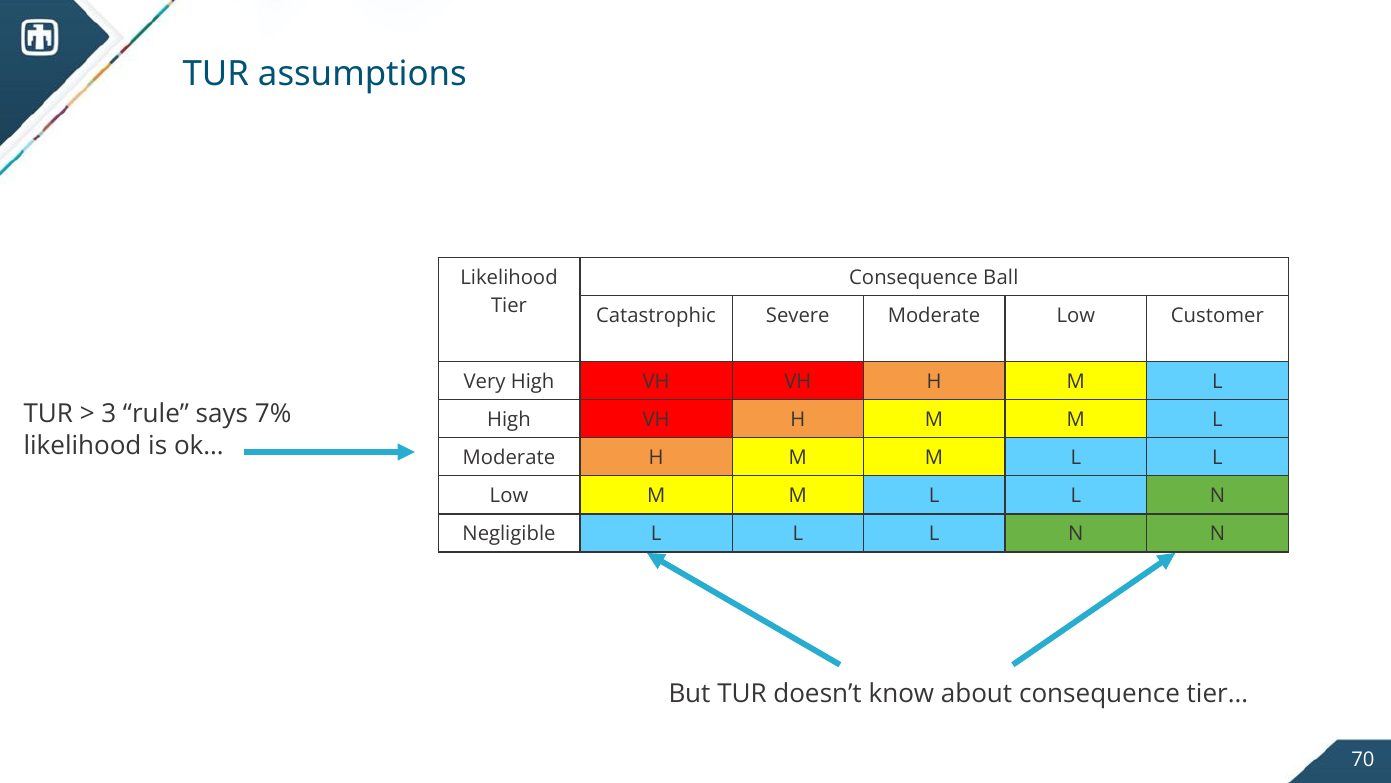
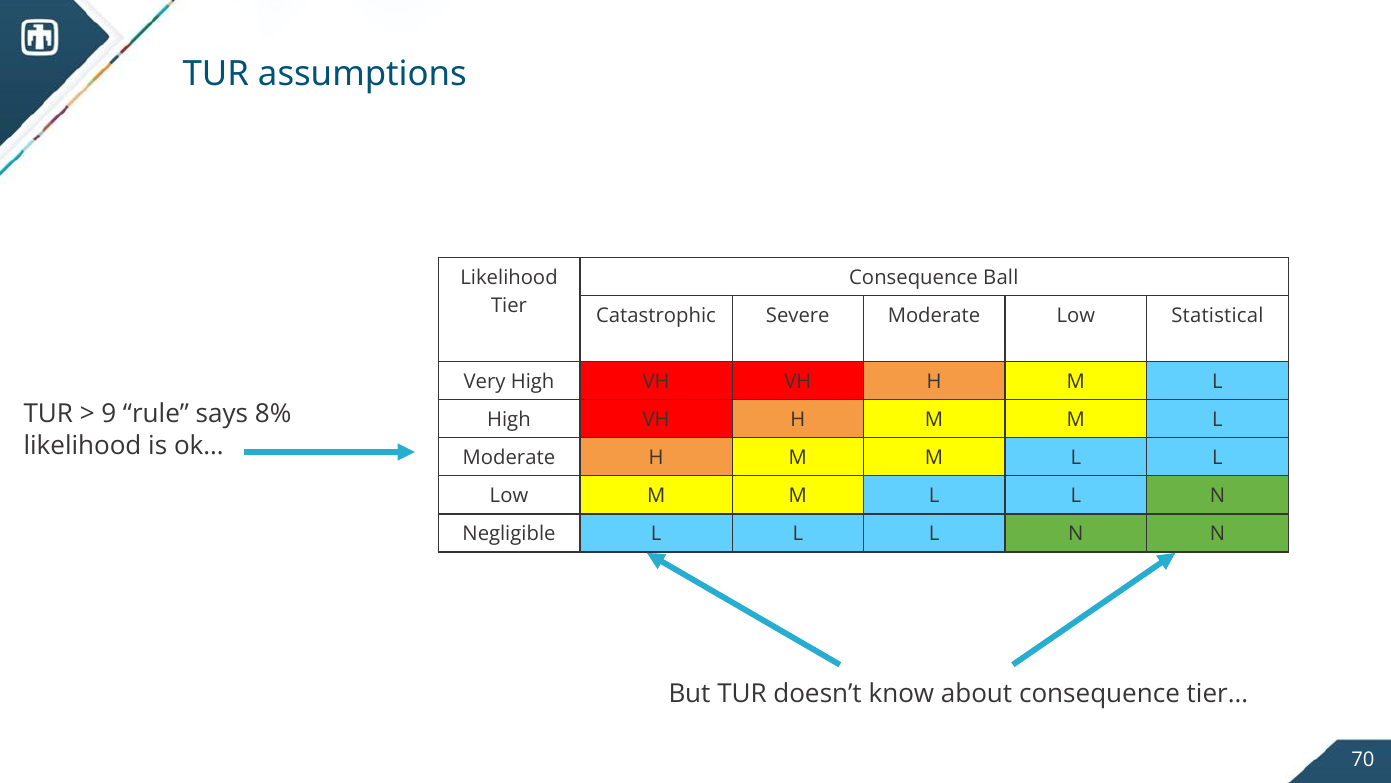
Customer: Customer -> Statistical (1217, 316)
3: 3 -> 9 (109, 414)
7%: 7% -> 8% (273, 414)
